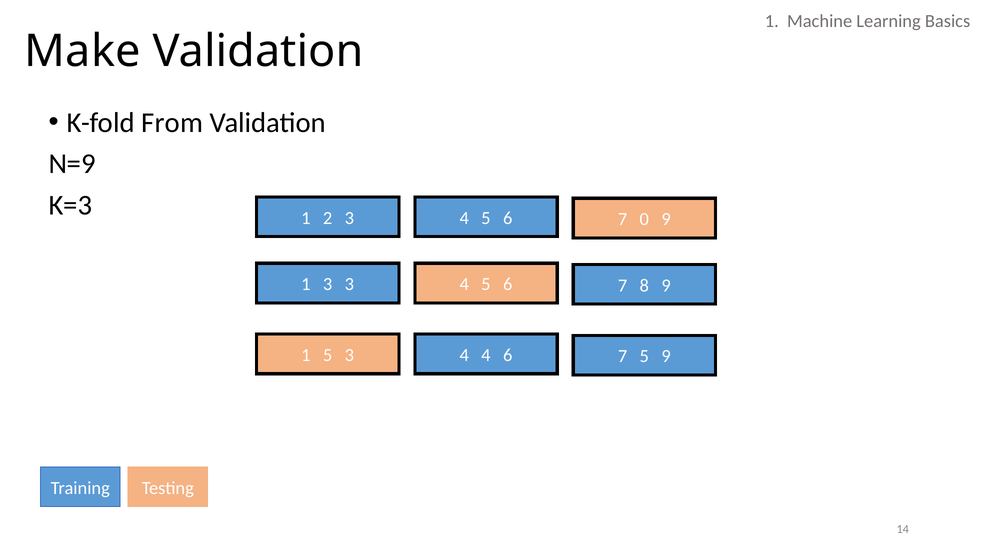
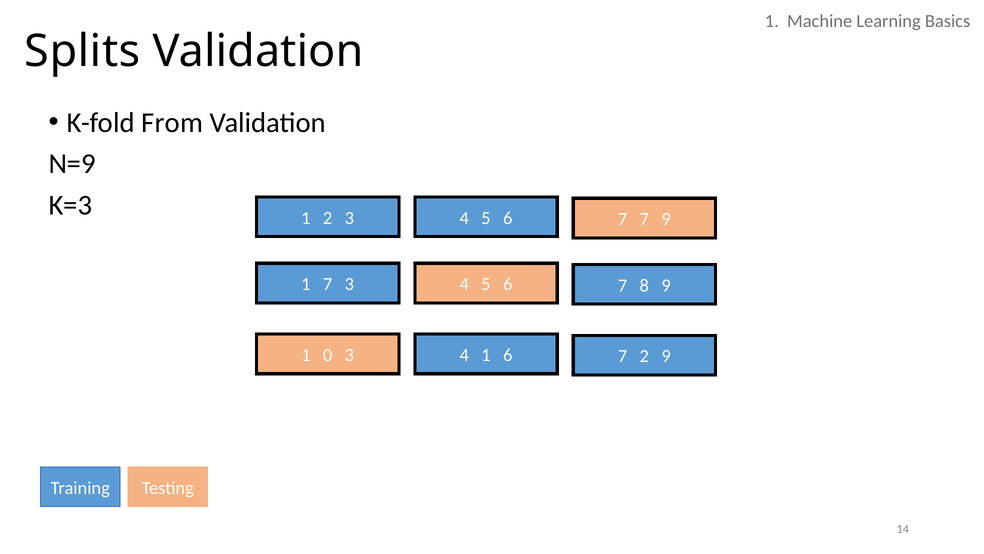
Make: Make -> Splits (82, 52)
7 0: 0 -> 7 (644, 219)
1 3: 3 -> 7 (328, 284)
1 5: 5 -> 0 (328, 355)
4 4: 4 -> 1 (486, 355)
7 5: 5 -> 2 (644, 356)
